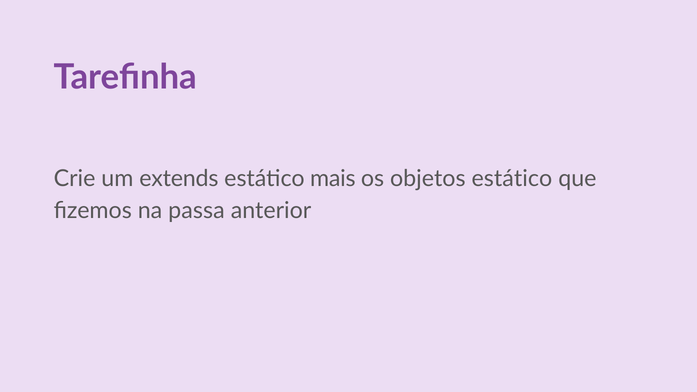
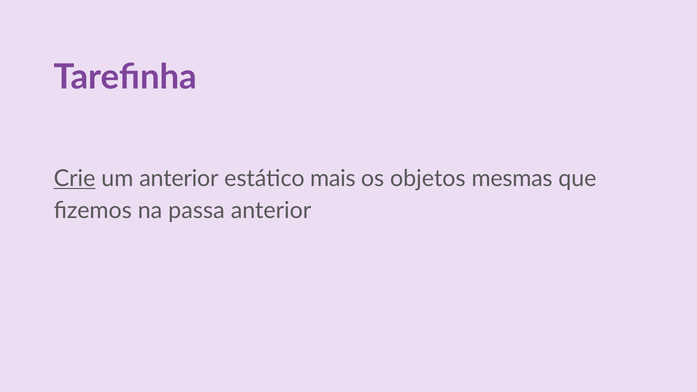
Crie underline: none -> present (75, 179)
um extends: extends -> anterior (179, 179)
objetos estático: estático -> mesmas (512, 179)
